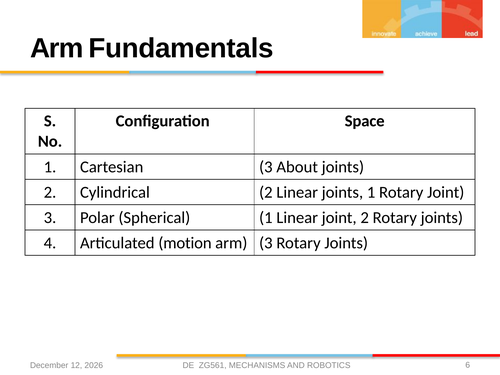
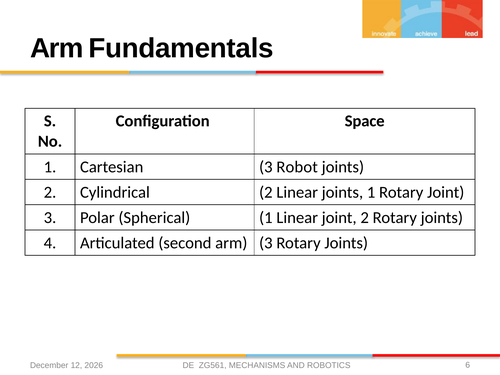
About: About -> Robot (297, 167)
motion: motion -> second (185, 243)
